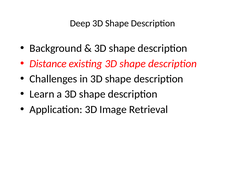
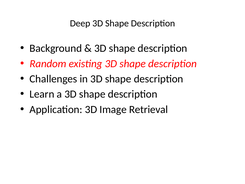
Distance: Distance -> Random (48, 64)
